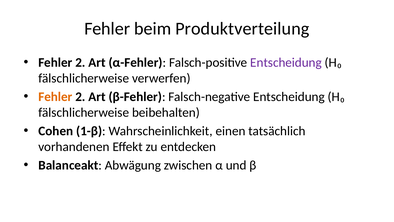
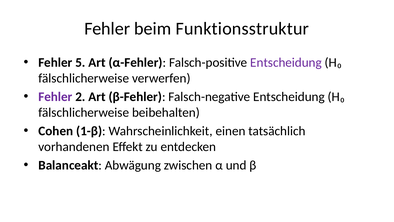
Produktverteilung: Produktverteilung -> Funktionsstruktur (242, 29)
2: 2 -> 5 (80, 62)
Fehler colour: orange -> purple (55, 97)
